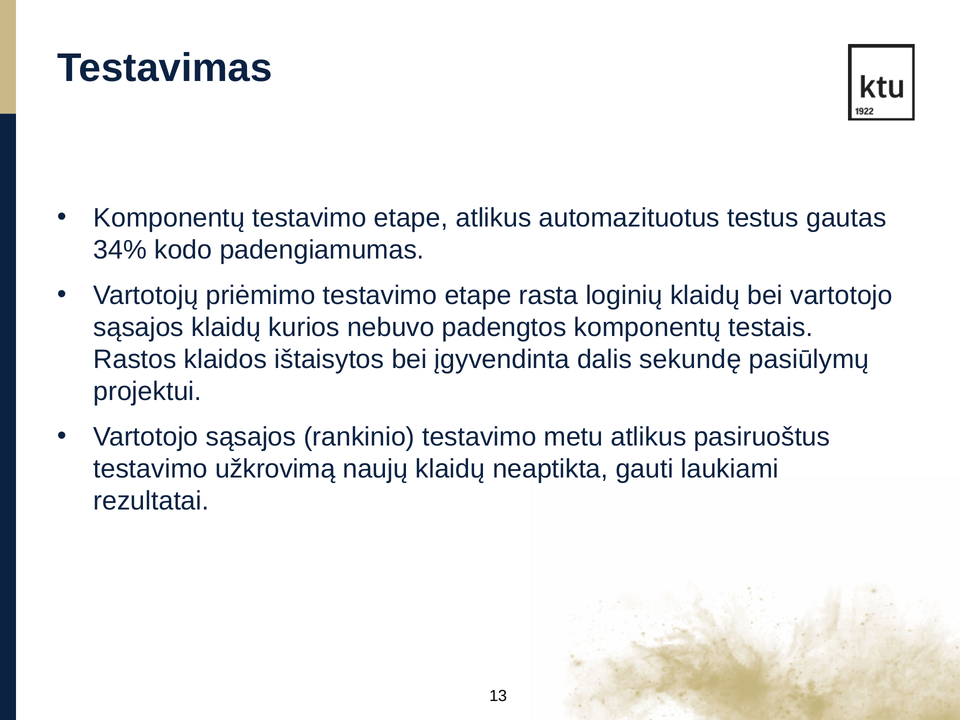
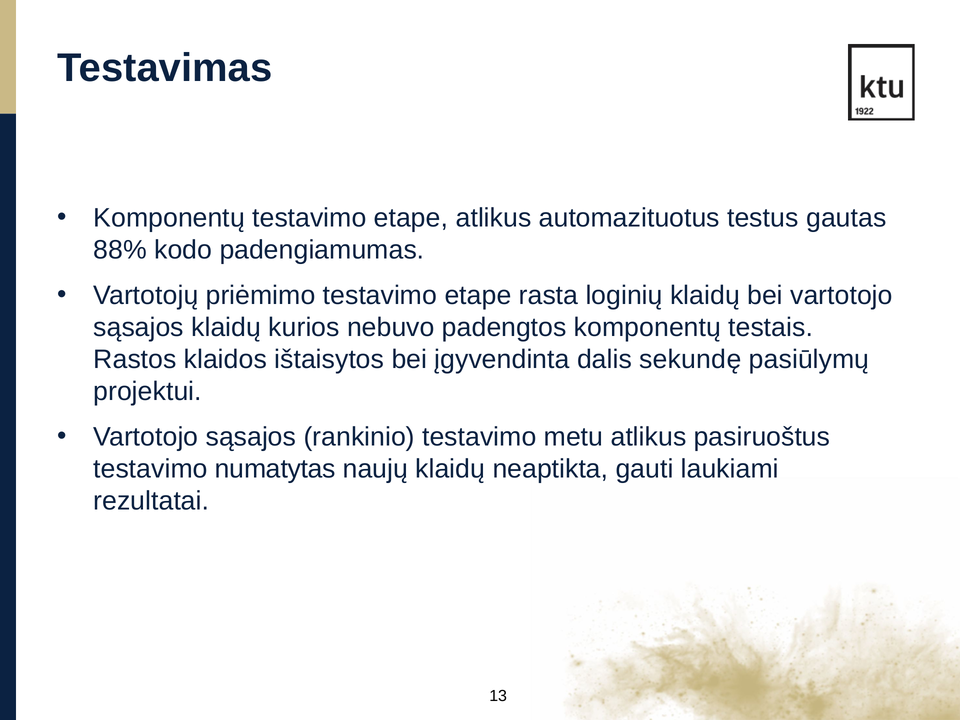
34%: 34% -> 88% (120, 250)
užkrovimą: užkrovimą -> numatytas (275, 469)
